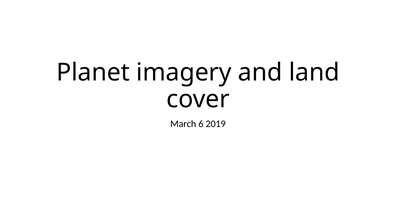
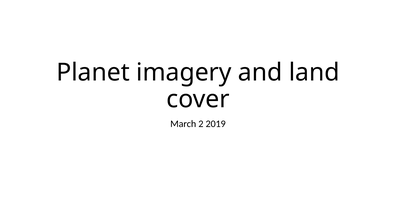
6: 6 -> 2 (201, 124)
